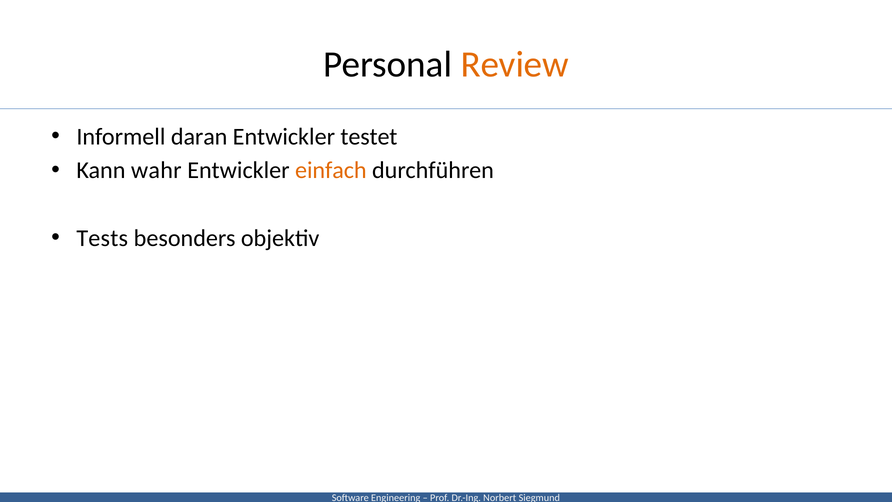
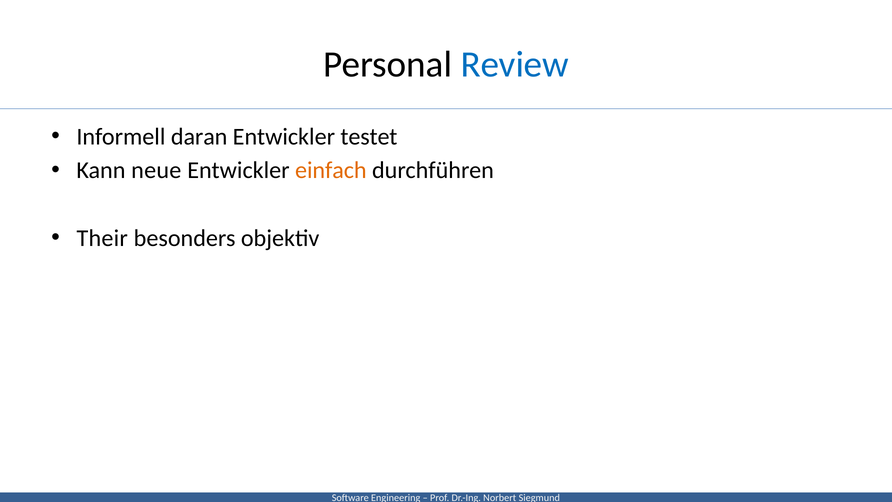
Review colour: orange -> blue (515, 64)
wahr: wahr -> neue (156, 170)
Tests: Tests -> Their (102, 238)
